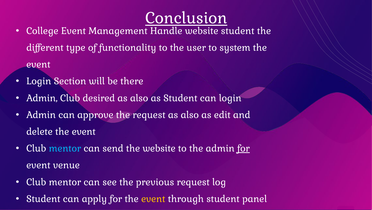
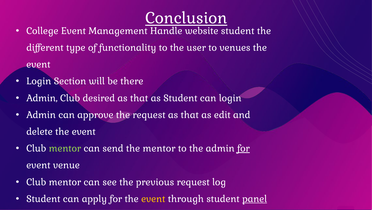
system: system -> venues (235, 48)
also: also -> that (139, 98)
request as also: also -> that (190, 115)
mentor colour: light blue -> light green (65, 148)
the website: website -> mentor (159, 148)
panel underline: none -> present (255, 198)
